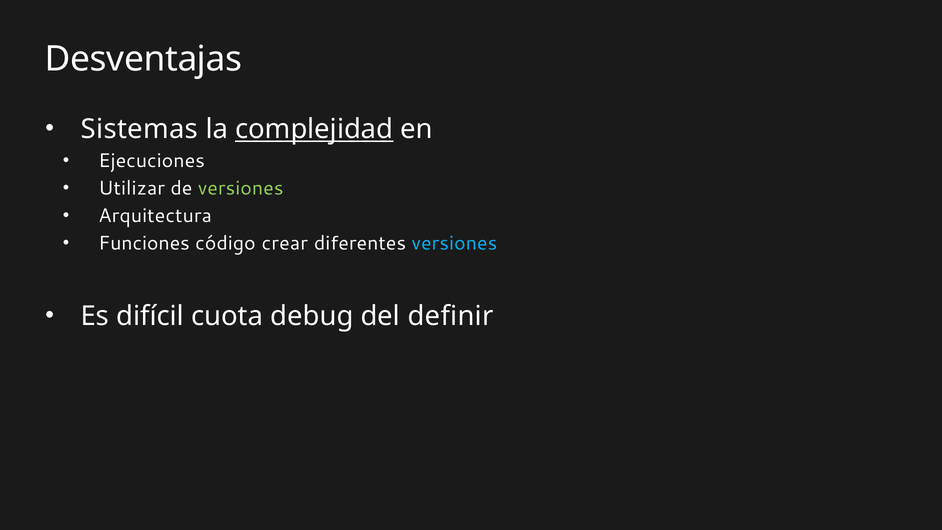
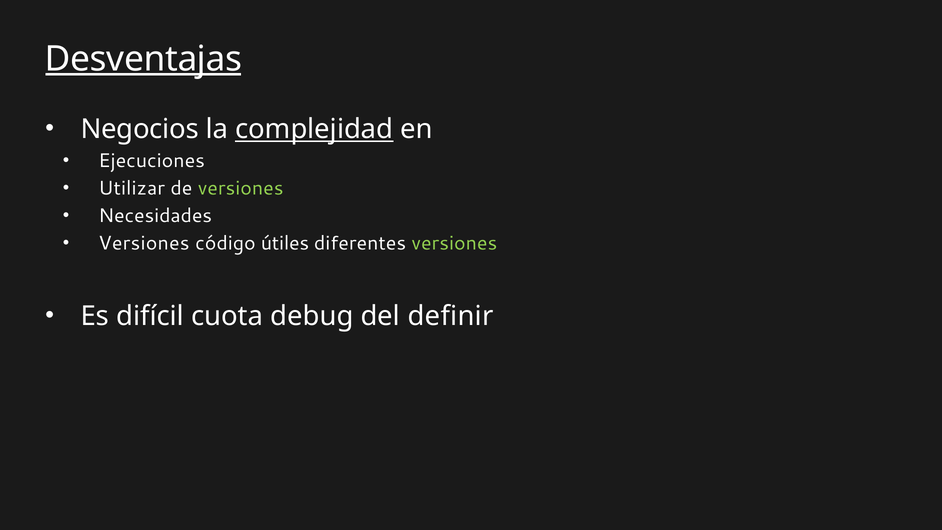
Desventajas underline: none -> present (144, 59)
Sistemas: Sistemas -> Negocios (140, 129)
Arquitectura: Arquitectura -> Necesidades (155, 216)
Funciones: Funciones -> Versiones (144, 243)
crear: crear -> útiles (285, 243)
versiones colour: light blue -> light green (454, 243)
